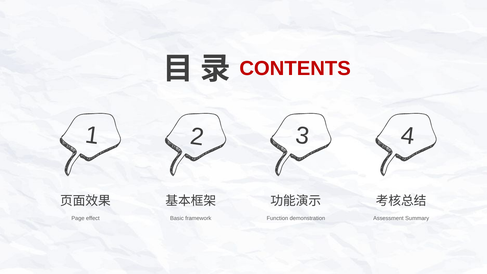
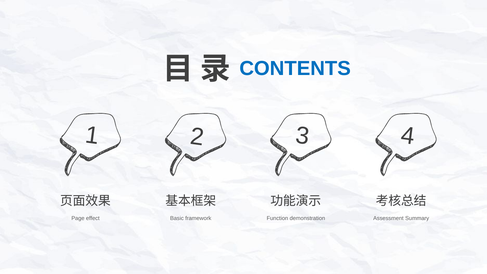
CONTENTS colour: red -> blue (295, 68)
